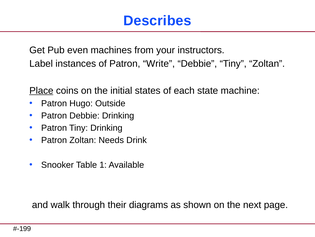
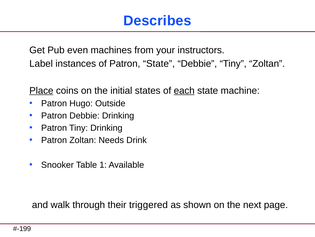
Patron Write: Write -> State (159, 63)
each underline: none -> present (184, 90)
diagrams: diagrams -> triggered (148, 204)
